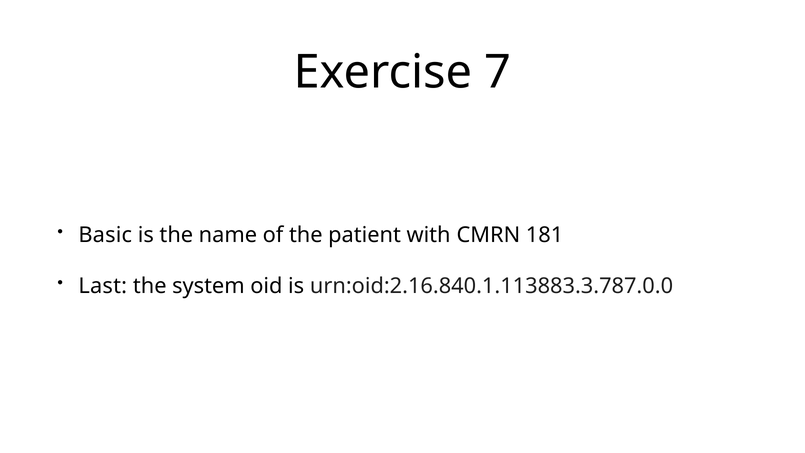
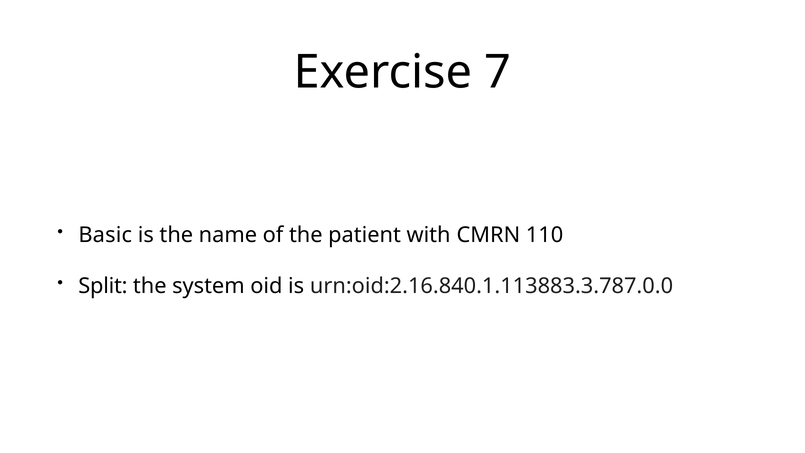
181: 181 -> 110 (545, 235)
Last: Last -> Split (103, 286)
